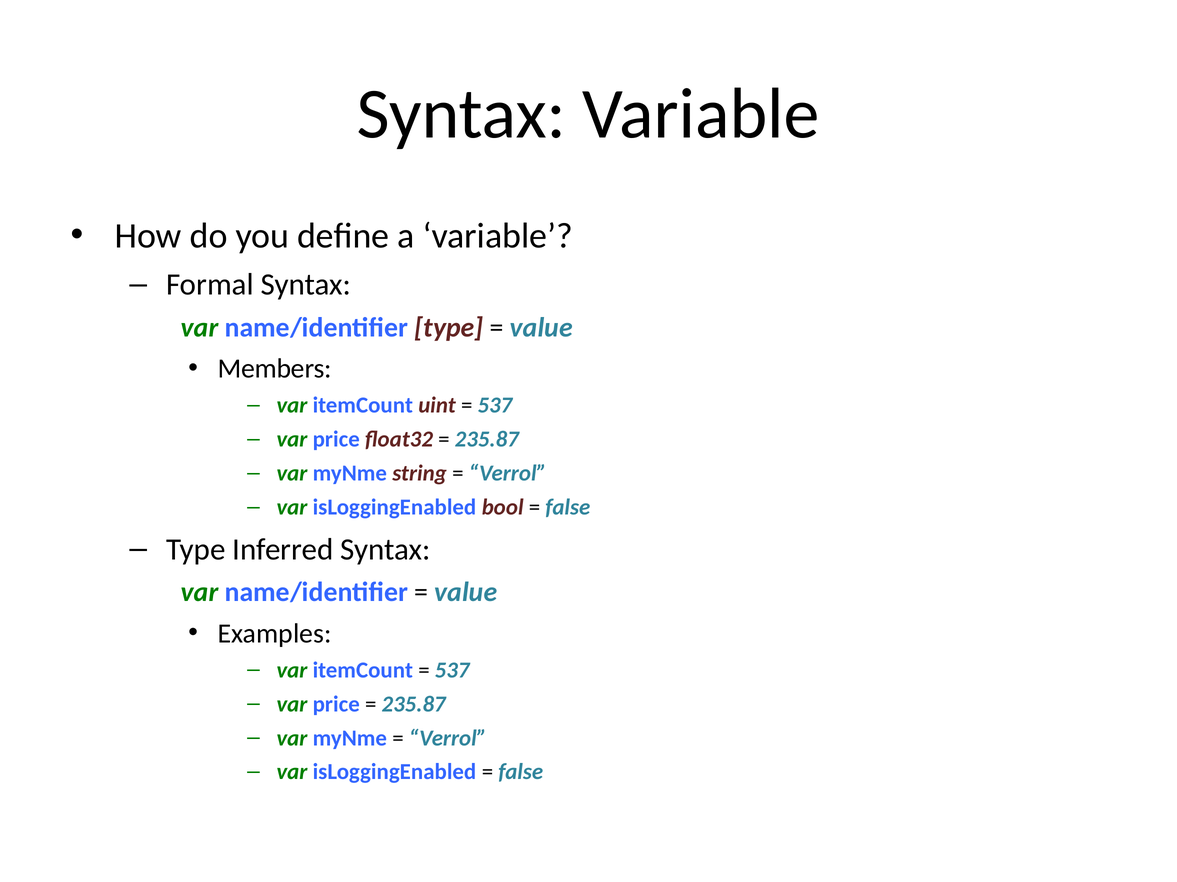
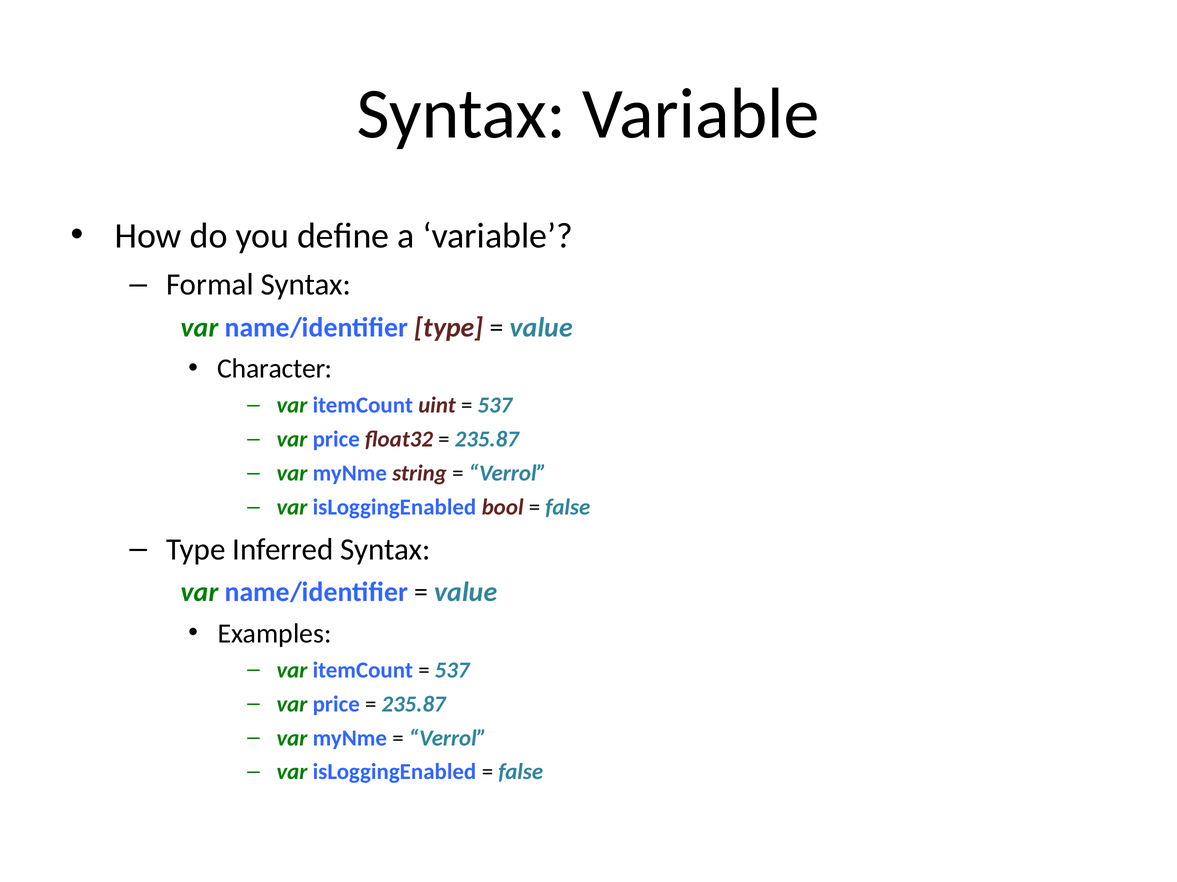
Members: Members -> Character (275, 369)
